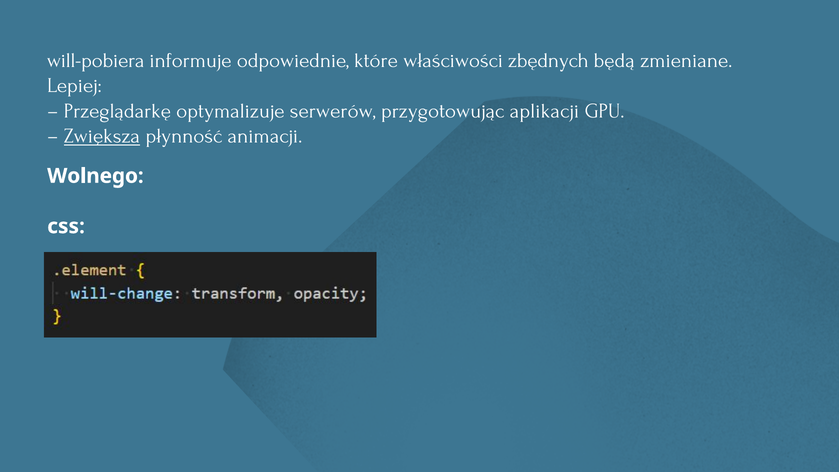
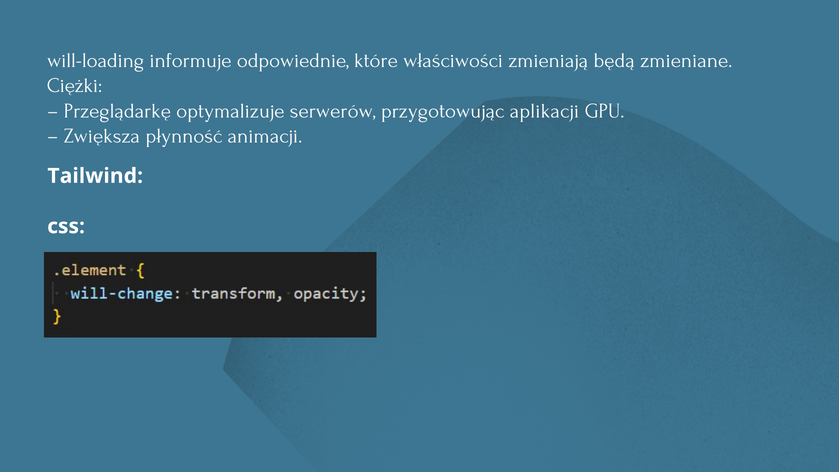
will-pobiera: will-pobiera -> will-loading (96, 60)
zbędnych: zbędnych -> zmieniają (548, 60)
Lepiej: Lepiej -> Ciężki (75, 86)
Zwiększa underline: present -> none (102, 136)
Wolnego: Wolnego -> Tailwind (95, 176)
